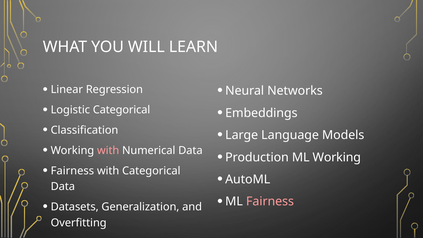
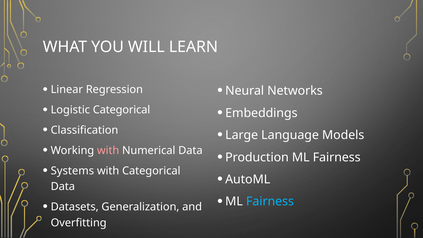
Production ML Working: Working -> Fairness (337, 157)
Fairness: Fairness -> Systems (72, 171)
Fairness colour: pink -> light blue (270, 201)
